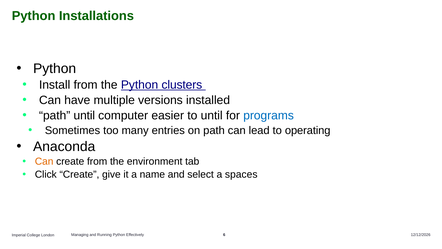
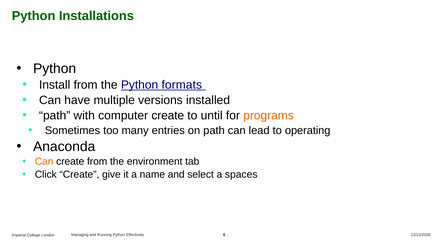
clusters: clusters -> formats (182, 85)
path until: until -> with (84, 115)
computer easier: easier -> create (168, 115)
programs colour: blue -> orange (269, 115)
